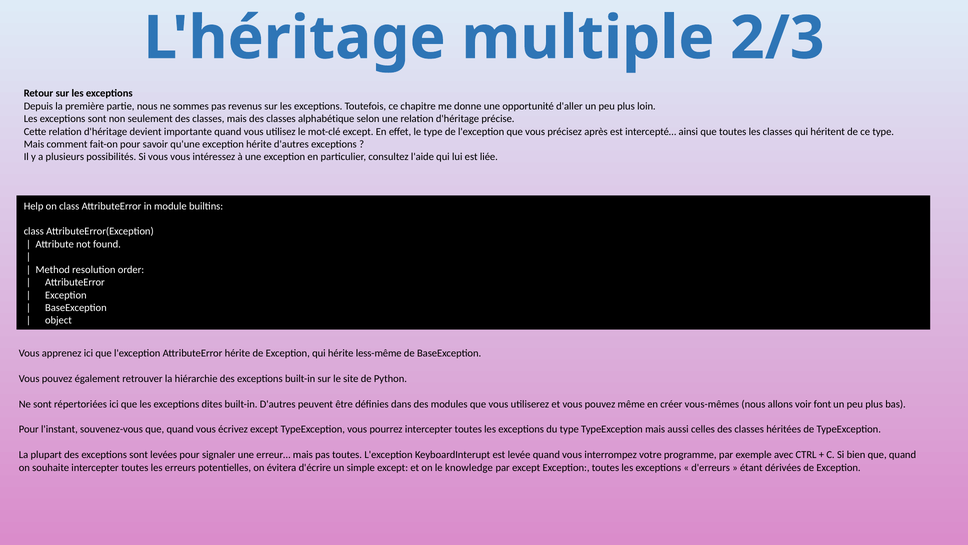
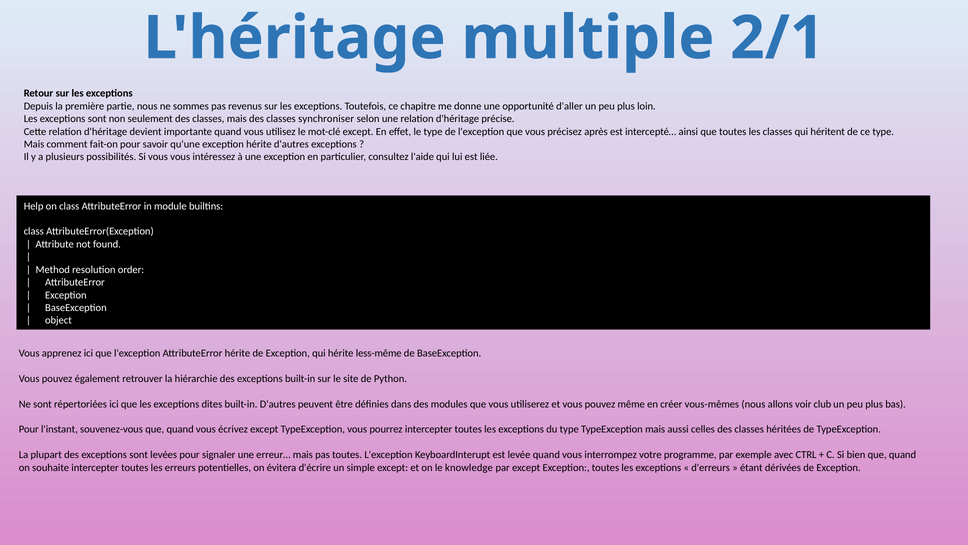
2/3: 2/3 -> 2/1 (777, 38)
alphabétique: alphabétique -> synchroniser (326, 119)
font: font -> club (822, 404)
